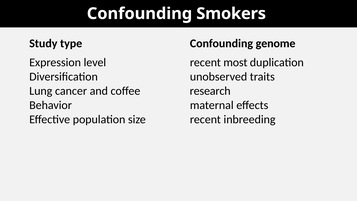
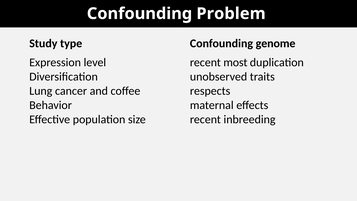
Smokers: Smokers -> Problem (231, 14)
research: research -> respects (210, 91)
